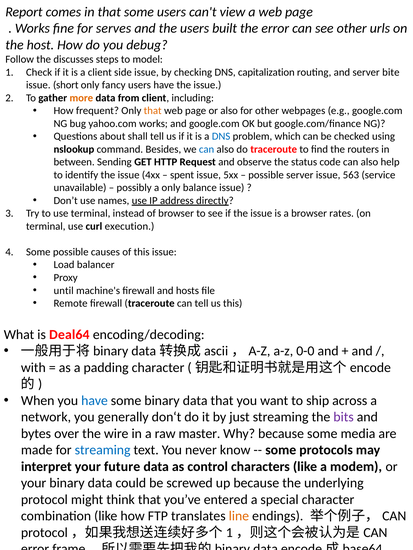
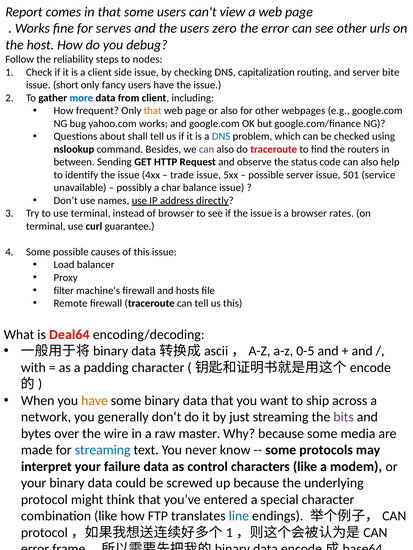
built: built -> zero (225, 28)
discusses: discusses -> reliability (73, 59)
model: model -> nodes (148, 59)
more colour: orange -> blue (81, 98)
can colour: blue -> purple (207, 149)
spent: spent -> trade (182, 175)
563: 563 -> 501 (351, 175)
a only: only -> char (171, 188)
curl execution: execution -> guarantee (130, 227)
until: until -> filter (64, 291)
0-0: 0-0 -> 0-5 (305, 351)
have colour: blue -> orange (95, 401)
future: future -> failure (122, 467)
line colour: orange -> blue (239, 517)
